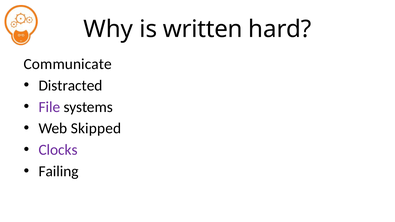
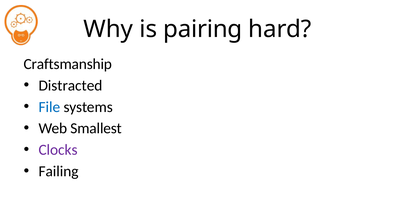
written: written -> pairing (203, 29)
Communicate: Communicate -> Craftsmanship (68, 64)
File colour: purple -> blue (49, 107)
Skipped: Skipped -> Smallest (96, 129)
